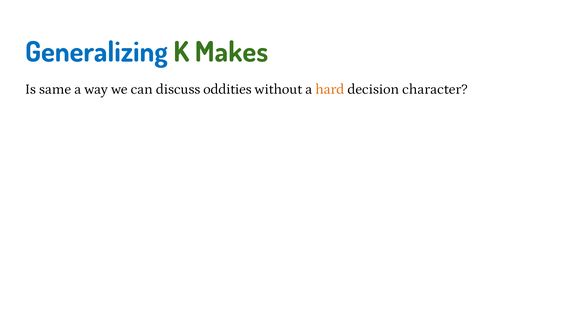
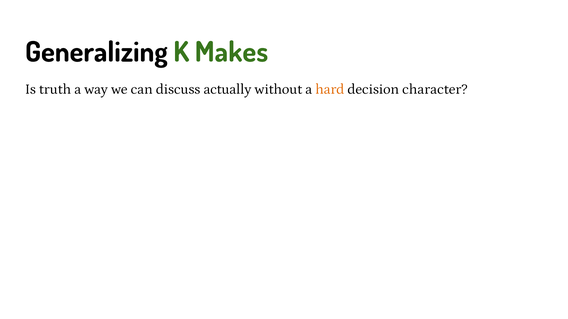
Generalizing colour: blue -> black (96, 52)
same: same -> truth (55, 89)
oddities: oddities -> actually (227, 89)
